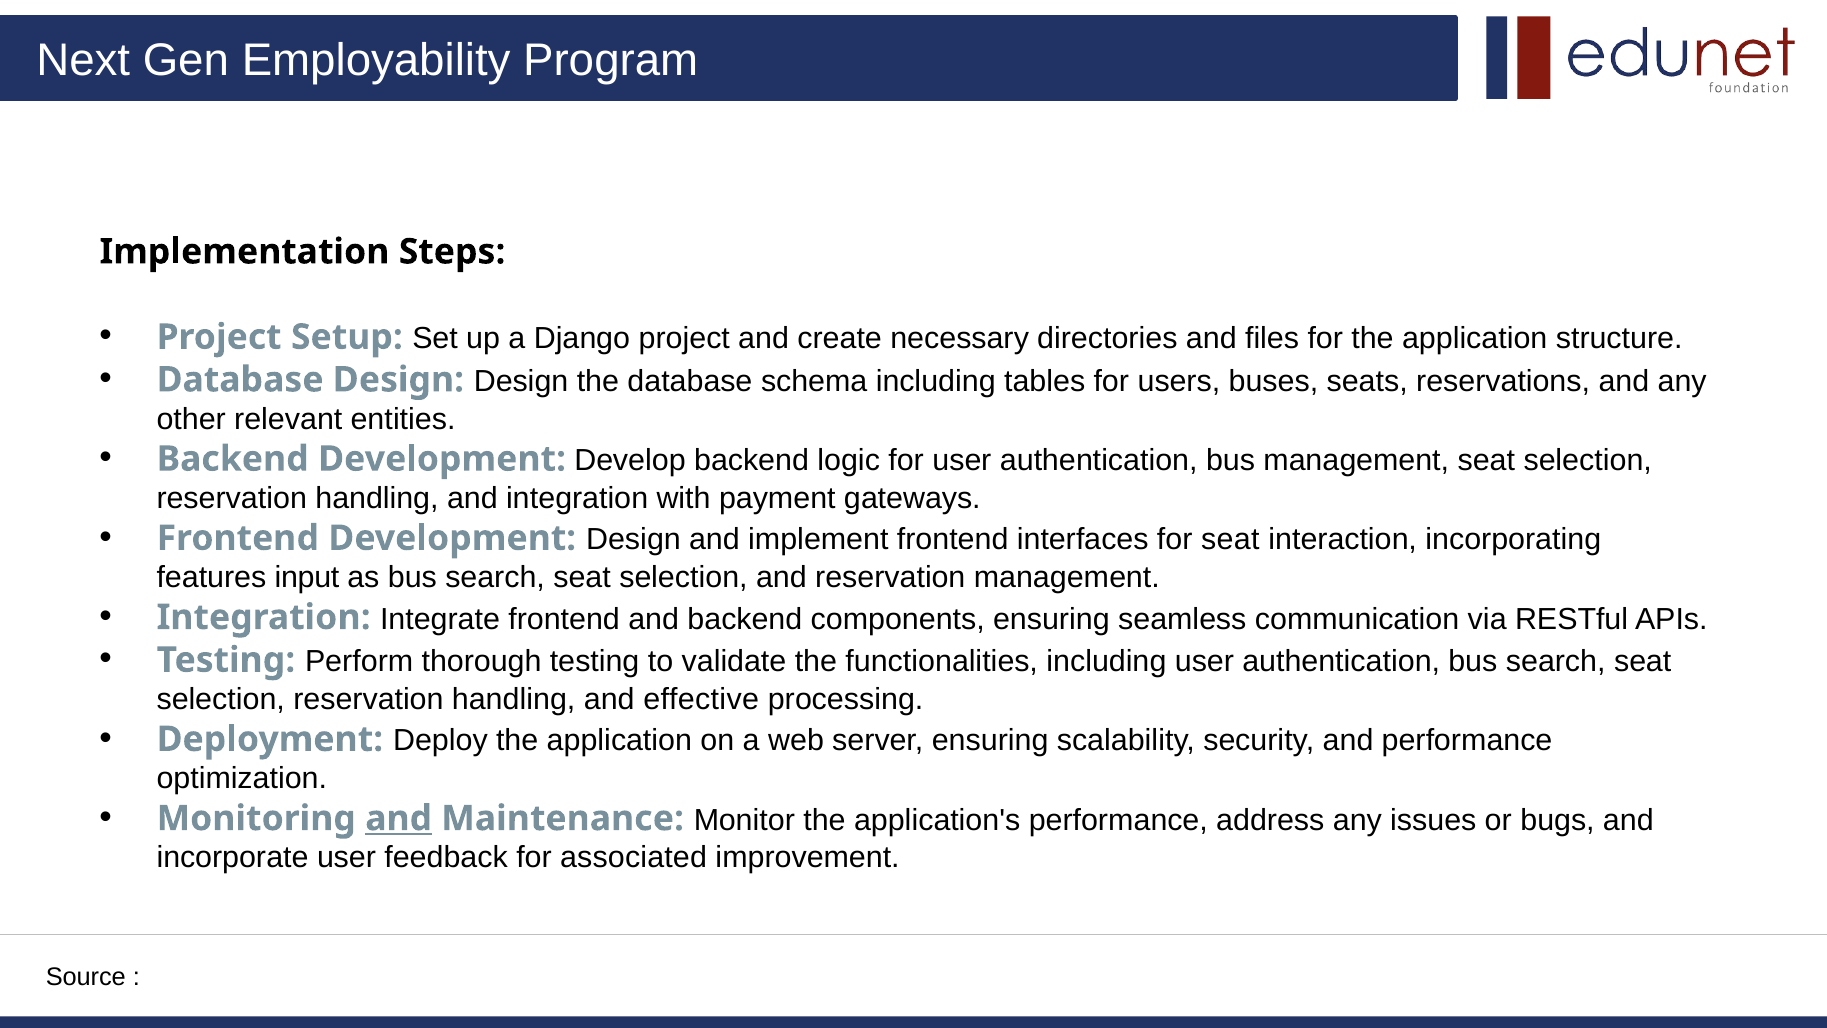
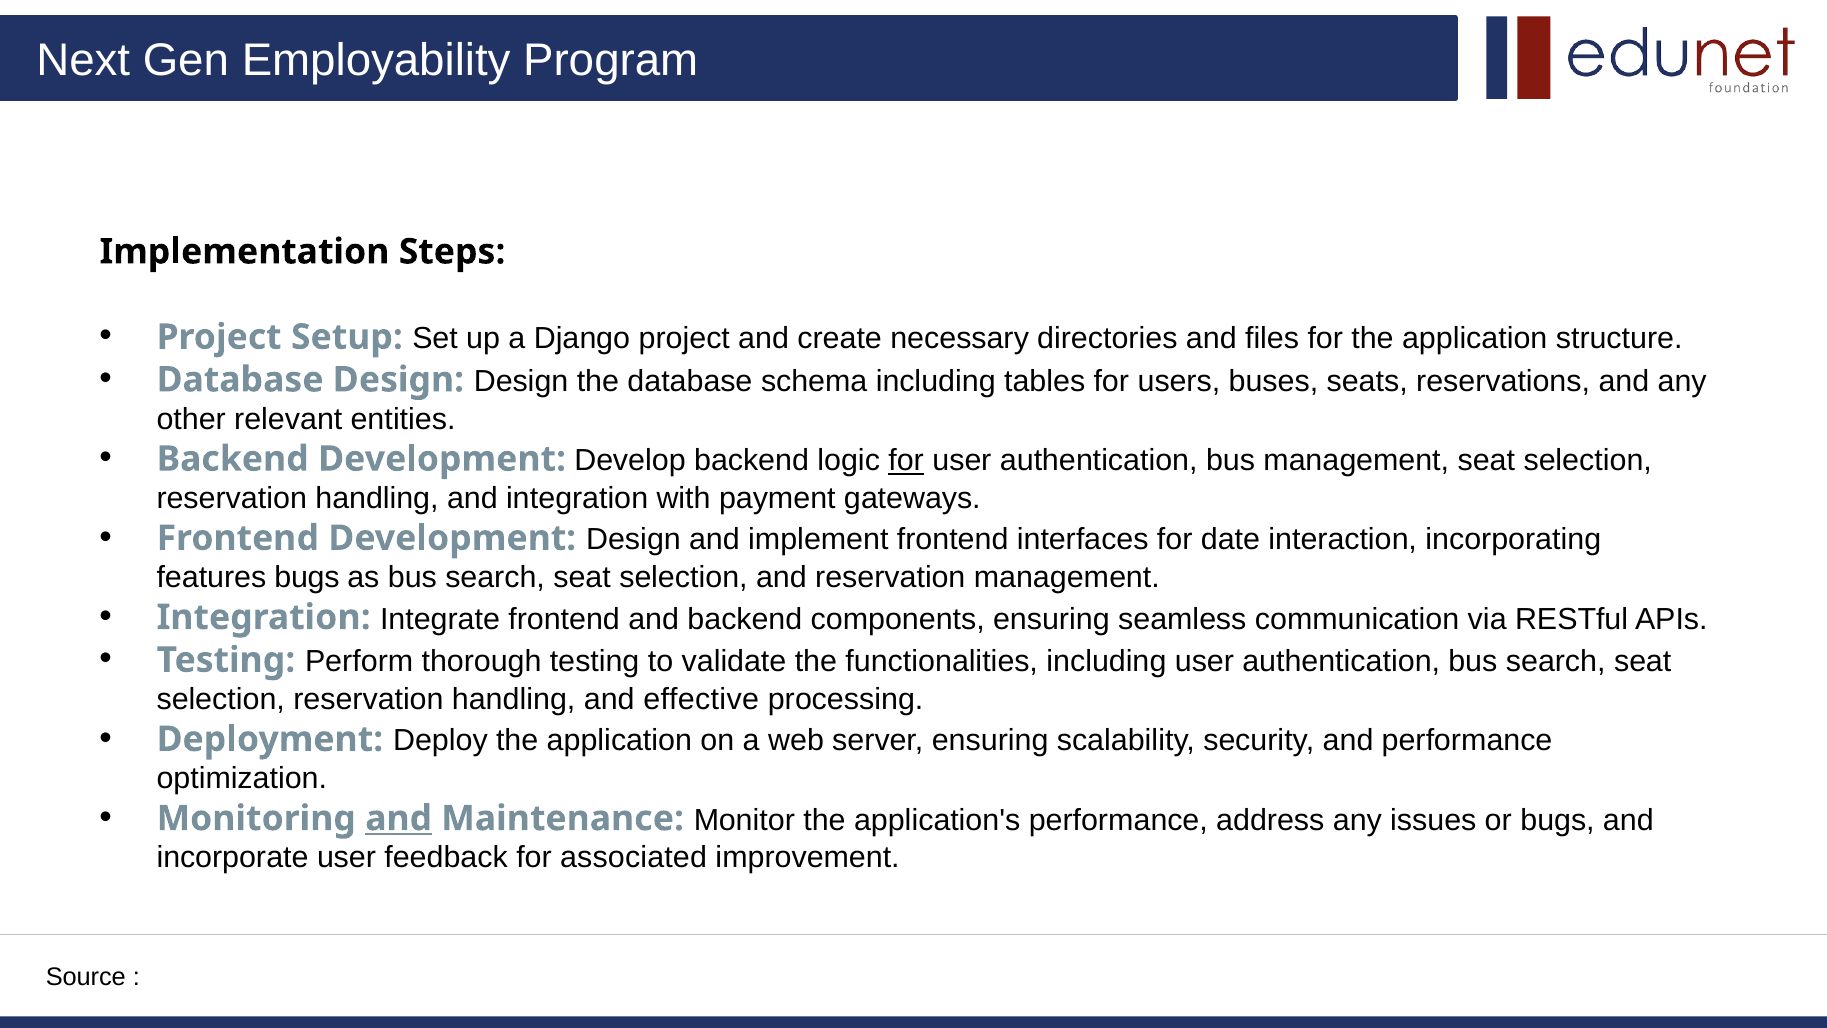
for underline: none -> present (906, 461)
for seat: seat -> date (1230, 540)
features input: input -> bugs (307, 577)
